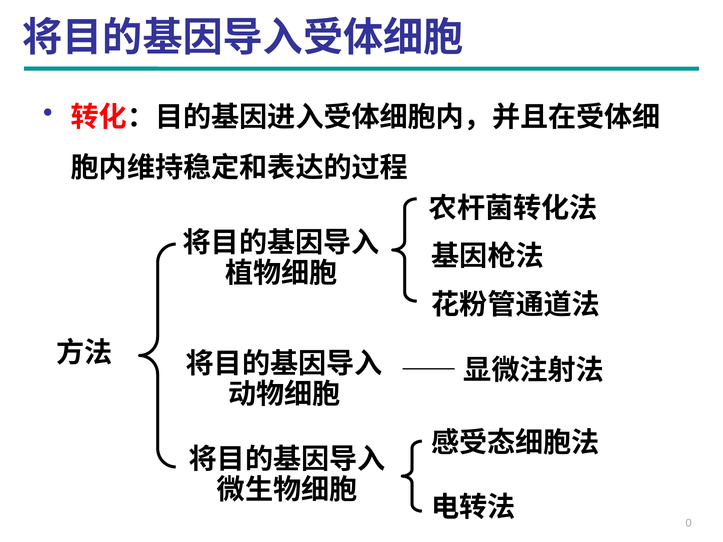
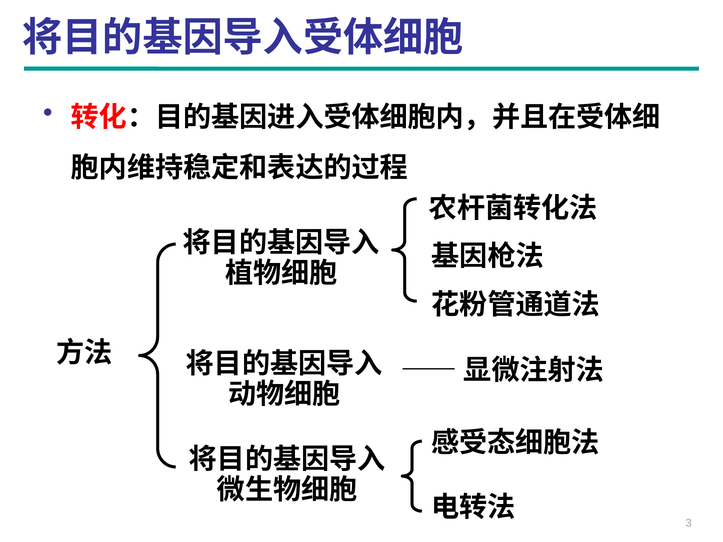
0: 0 -> 3 (689, 523)
